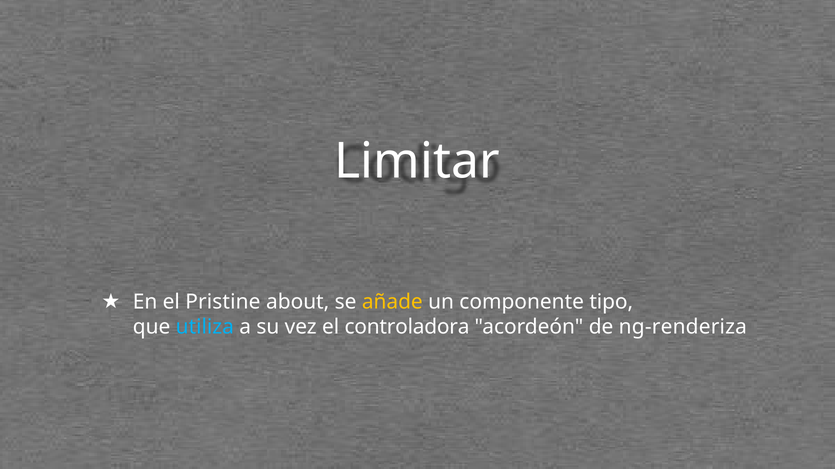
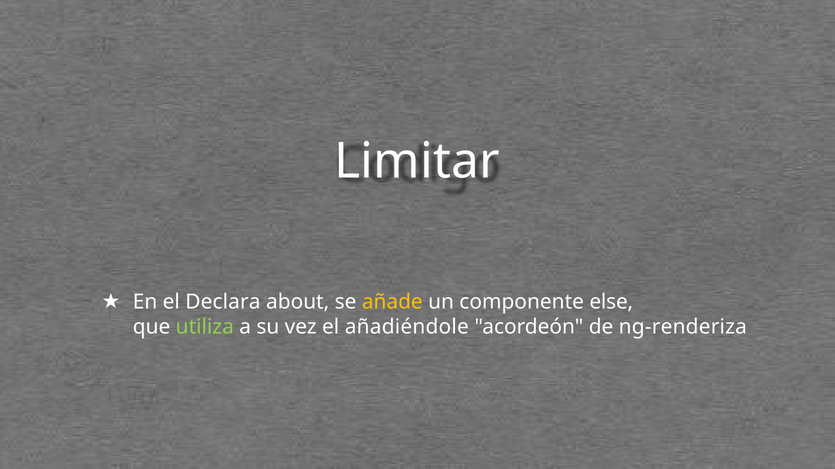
Pristine: Pristine -> Declara (223, 302)
tipo: tipo -> else (611, 302)
utiliza colour: light blue -> light green (205, 327)
controladora: controladora -> añadiéndole (407, 327)
